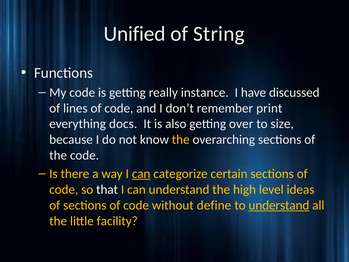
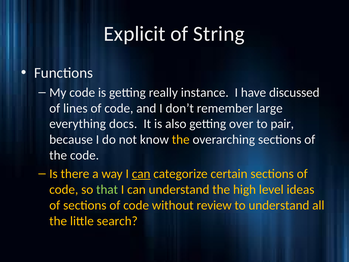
Unified: Unified -> Explicit (134, 34)
print: print -> large (269, 108)
size: size -> pair (282, 124)
that colour: white -> light green (107, 189)
define: define -> review (214, 205)
understand underline: present -> none (279, 205)
facility: facility -> search (117, 221)
